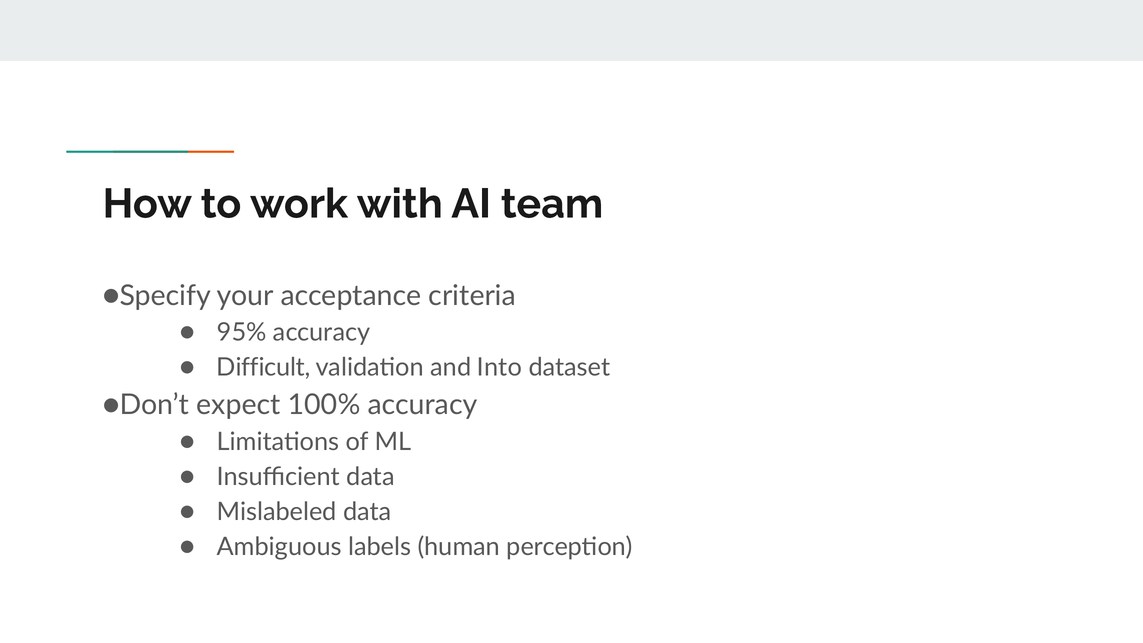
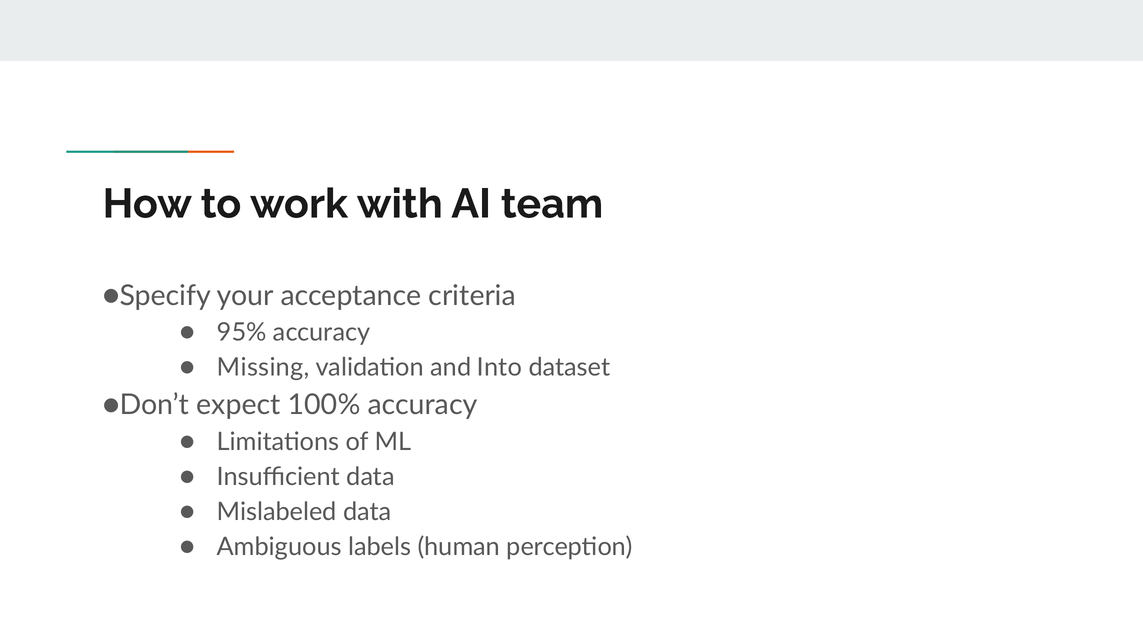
Difficult: Difficult -> Missing (263, 367)
